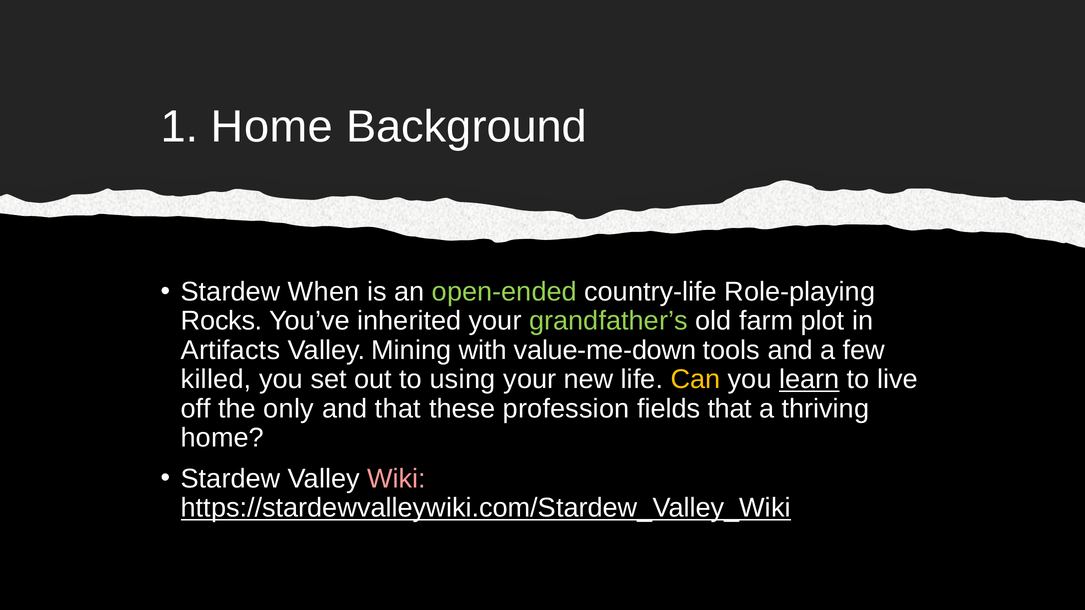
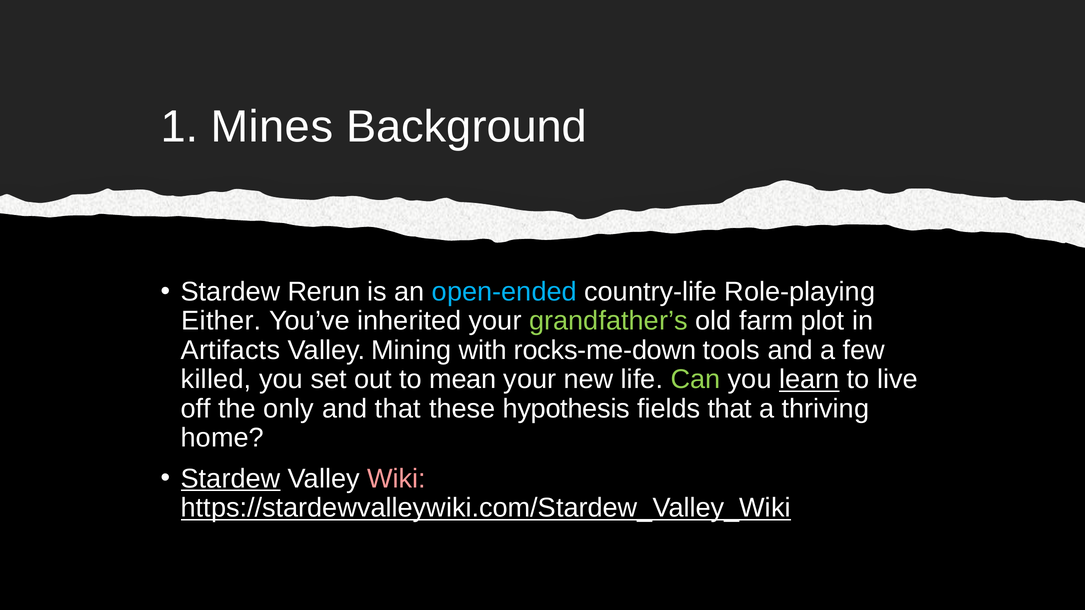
1 Home: Home -> Mines (272, 127)
When: When -> Rerun (324, 292)
open-ended colour: light green -> light blue (504, 292)
Rocks: Rocks -> Either (221, 321)
value-me-down: value-me-down -> rocks-me-down (605, 350)
using: using -> mean (463, 380)
Can colour: yellow -> light green (696, 380)
profession: profession -> hypothesis (566, 409)
Stardew underline: none -> present (231, 479)
